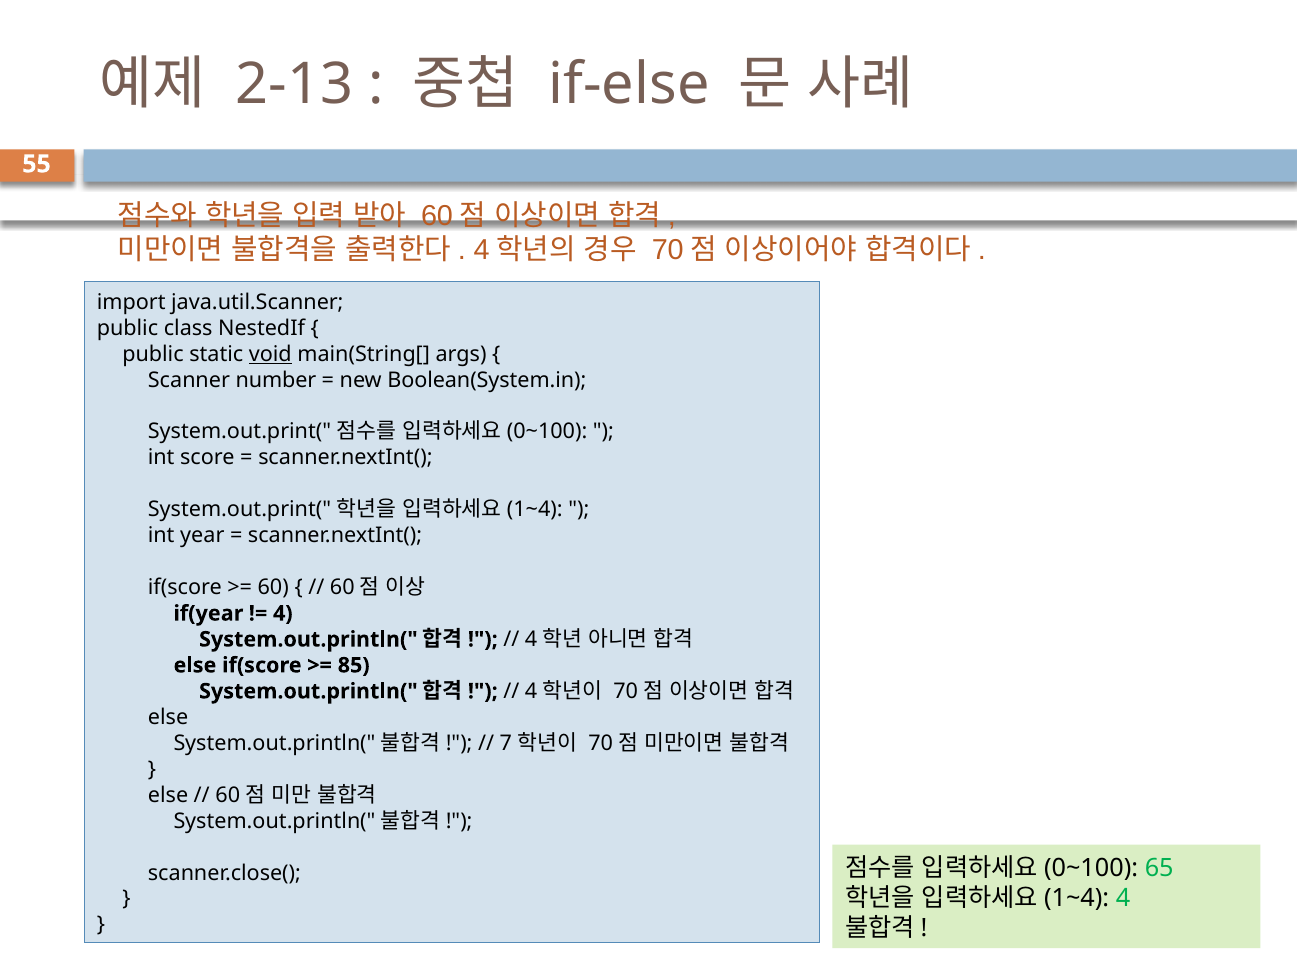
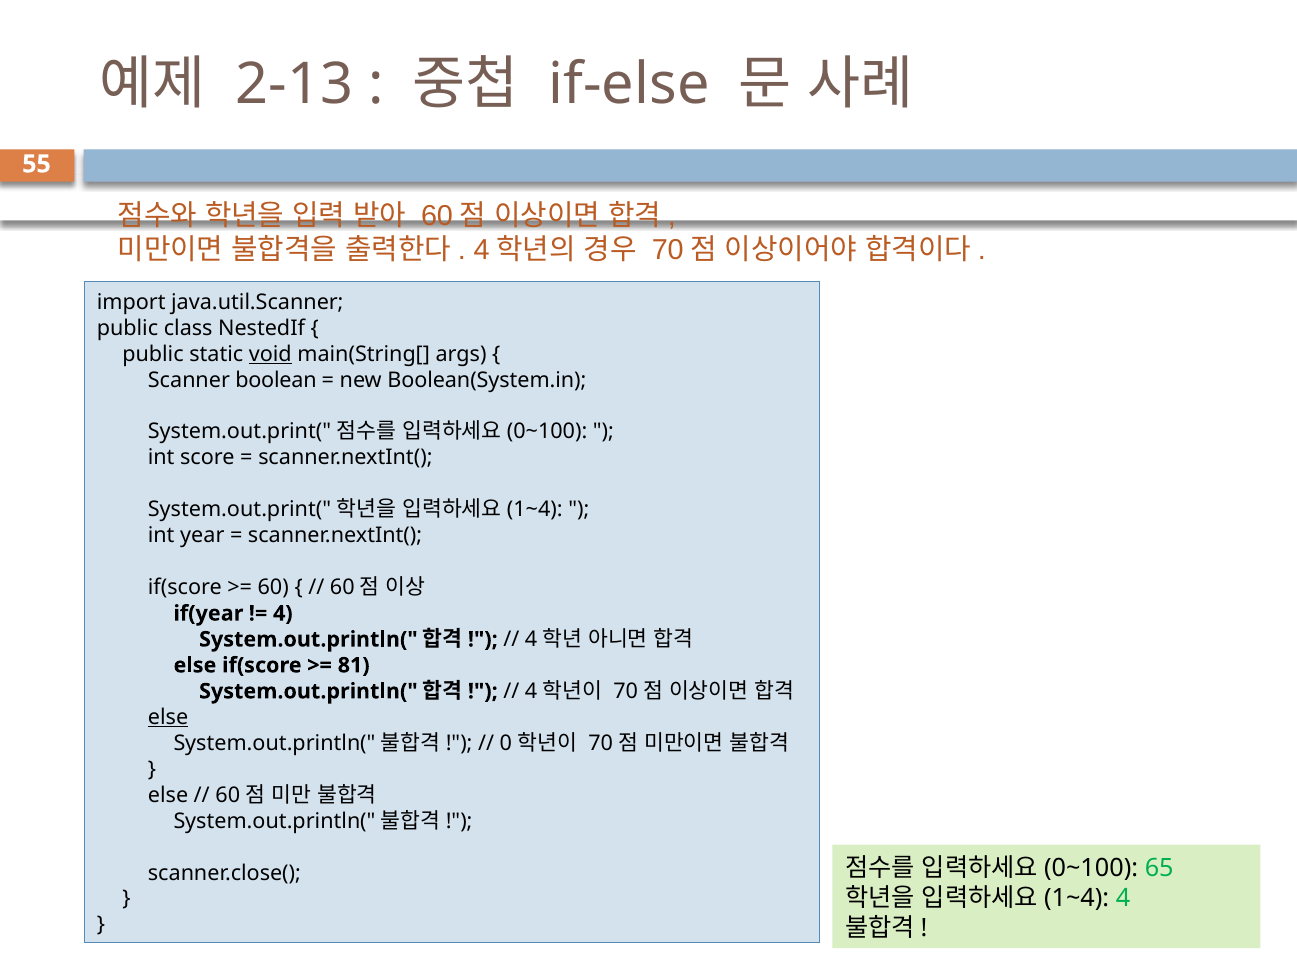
number: number -> boolean (276, 380)
85: 85 -> 81 (354, 665)
else underline: none -> present (168, 717)
7: 7 -> 0 (506, 743)
